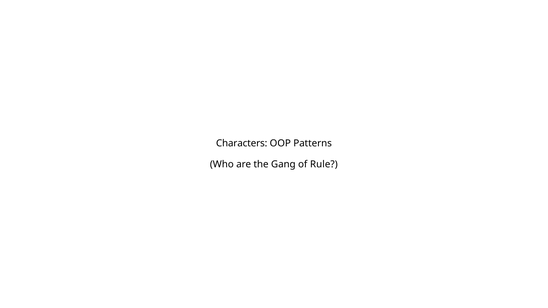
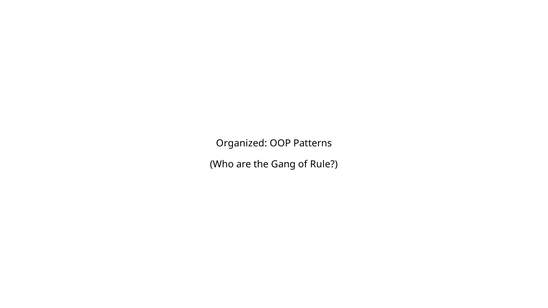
Characters: Characters -> Organized (242, 144)
